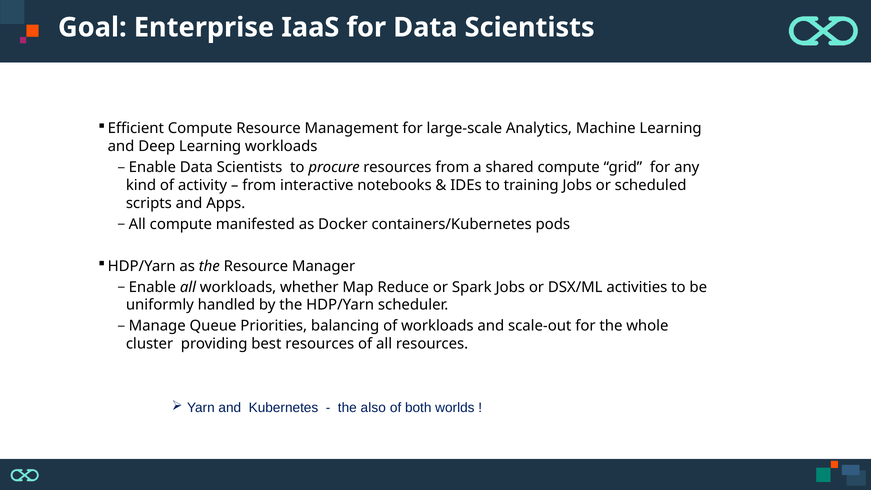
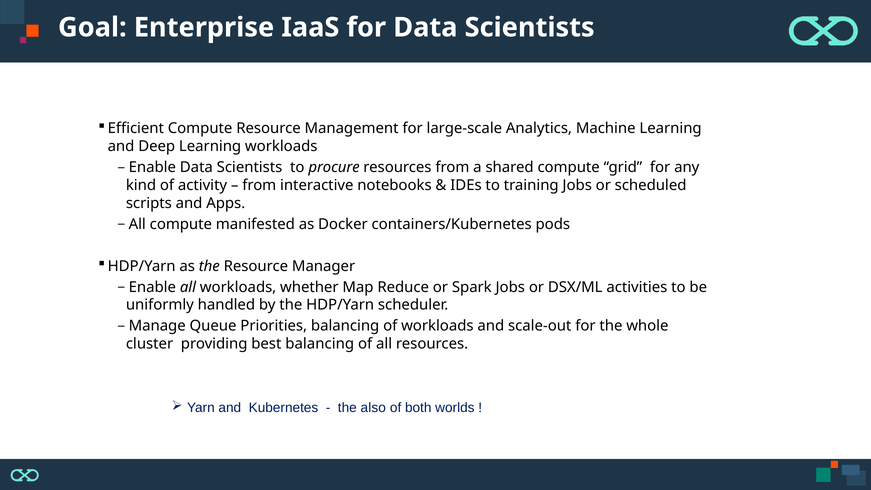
best resources: resources -> balancing (320, 344)
